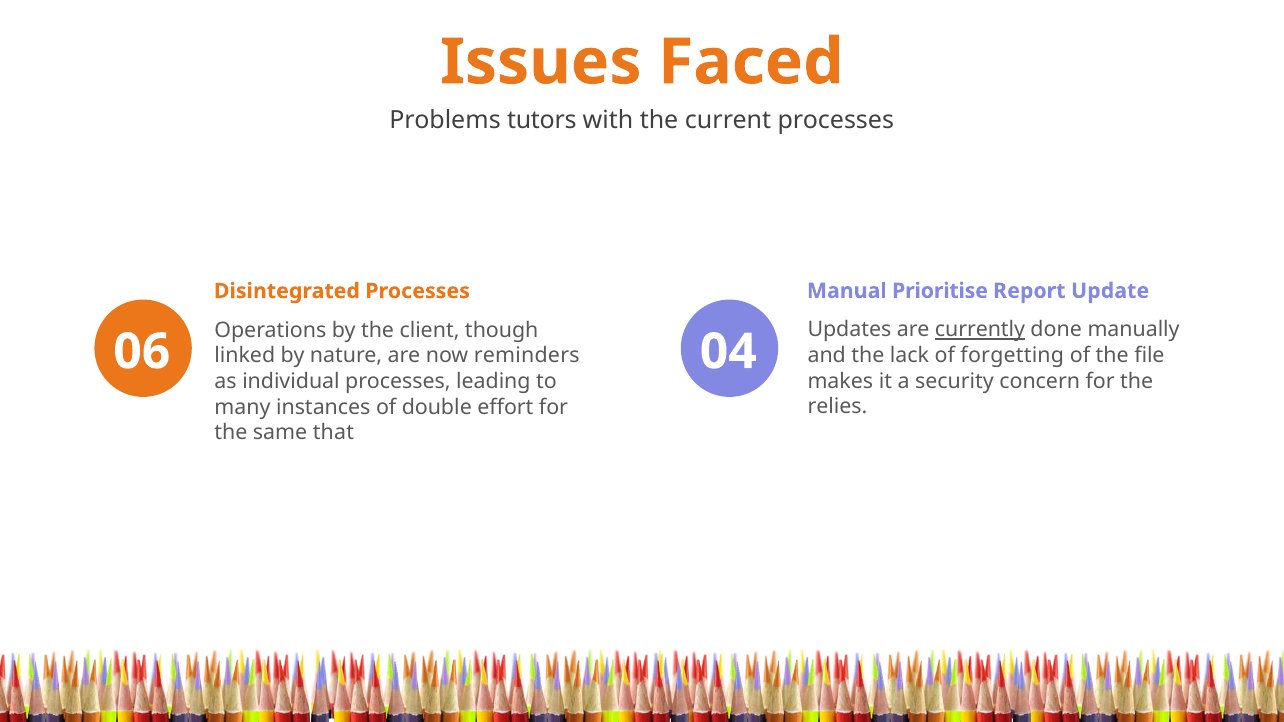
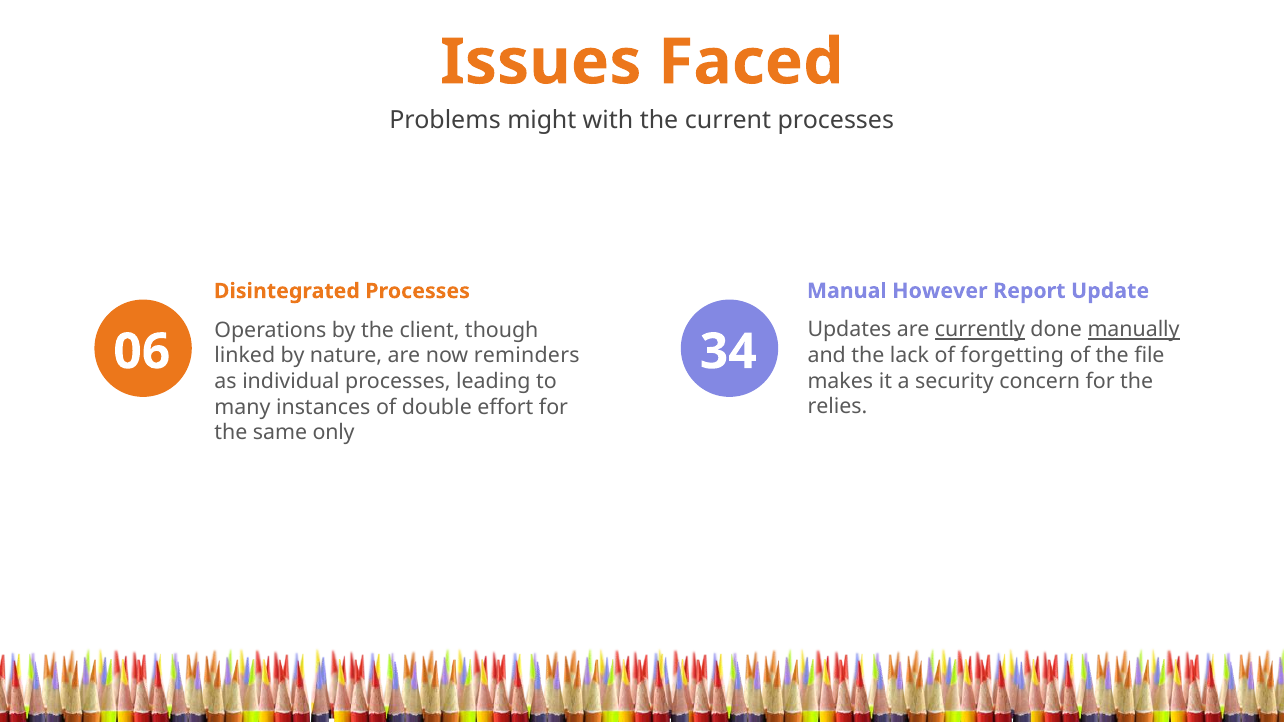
tutors: tutors -> might (542, 120)
Prioritise: Prioritise -> However (940, 291)
manually underline: none -> present (1134, 330)
04: 04 -> 34 (728, 352)
that: that -> only (334, 433)
